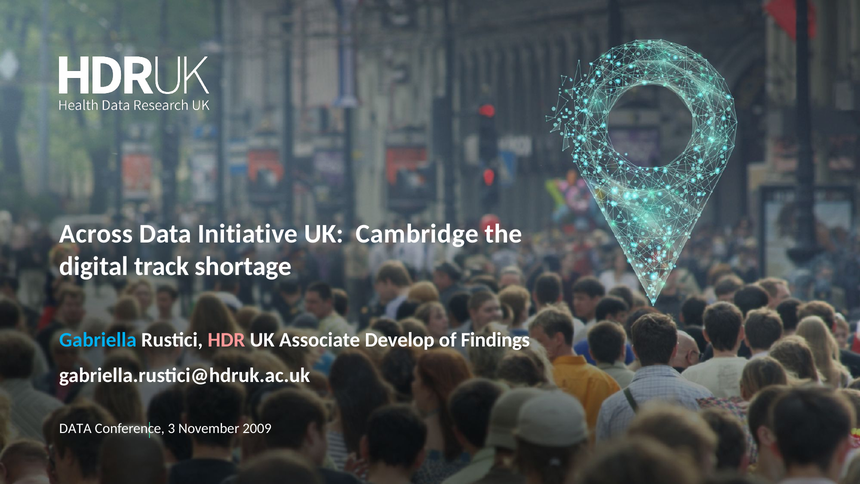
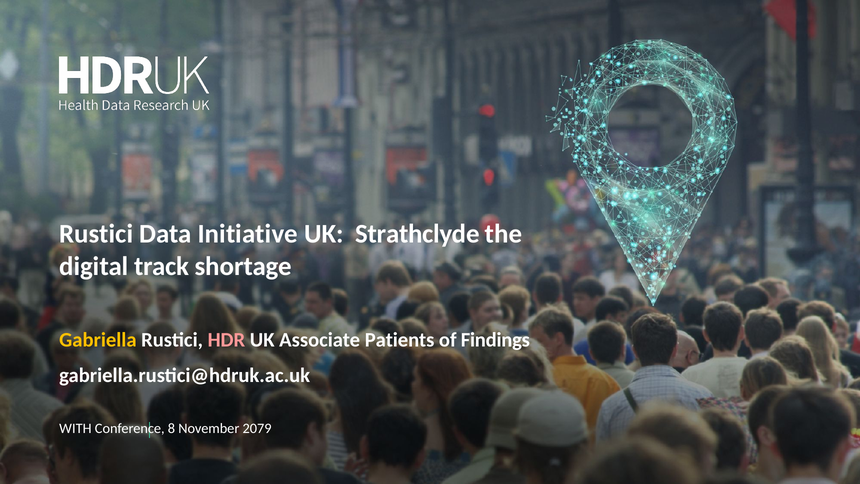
Across: Across -> Rustici (96, 234)
Cambridge: Cambridge -> Strathclyde (417, 234)
Gabriella colour: light blue -> yellow (98, 340)
Develop: Develop -> Patients (400, 340)
DATA: DATA -> WITH (75, 428)
3: 3 -> 8 (171, 428)
2009: 2009 -> 2079 (257, 428)
